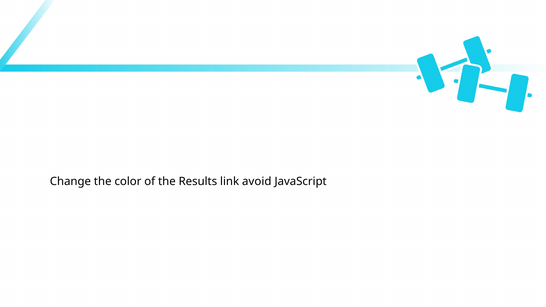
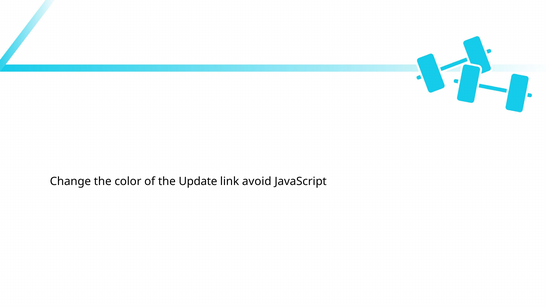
Results: Results -> Update (198, 182)
